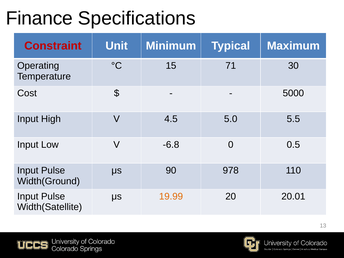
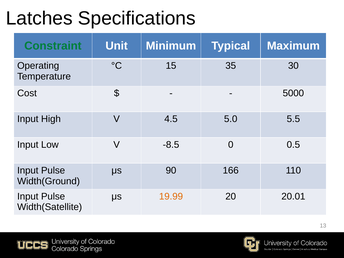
Finance: Finance -> Latches (39, 18)
Constraint colour: red -> green (53, 46)
71: 71 -> 35 (231, 66)
-6.8: -6.8 -> -8.5 (171, 145)
978: 978 -> 166 (231, 171)
